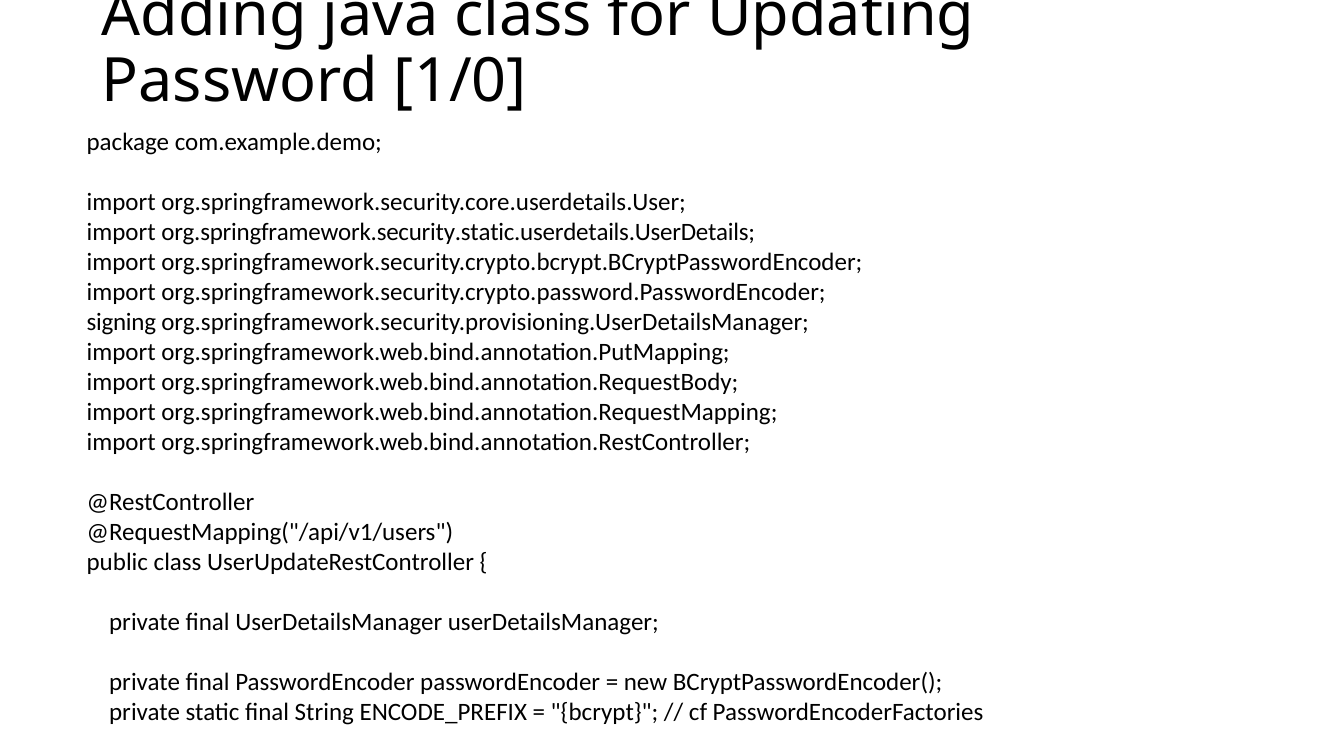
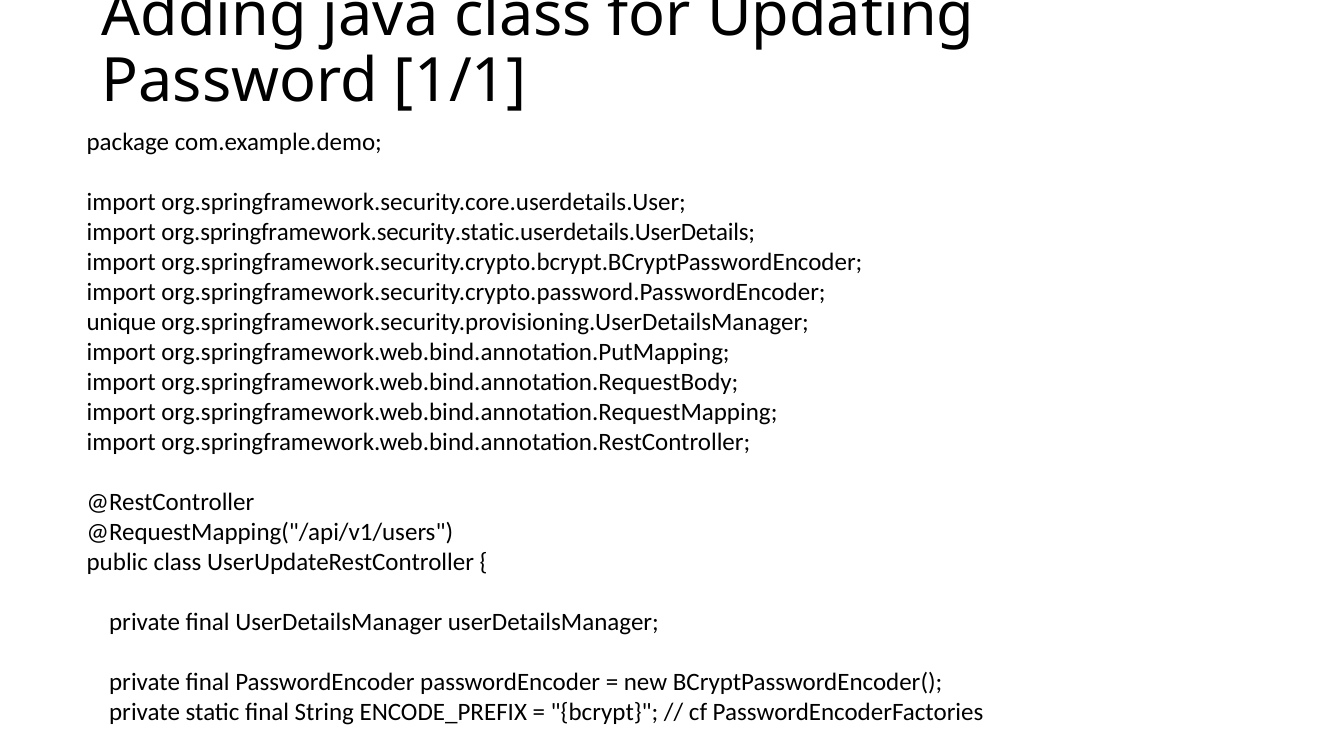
1/0: 1/0 -> 1/1 (460, 82)
signing: signing -> unique (121, 322)
